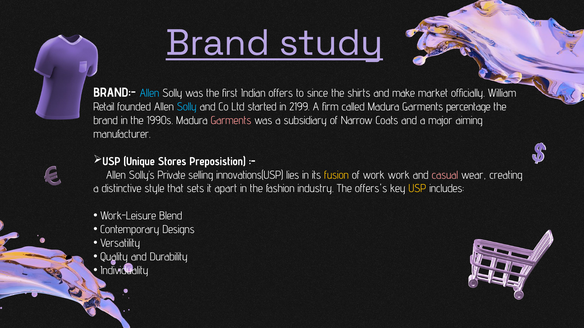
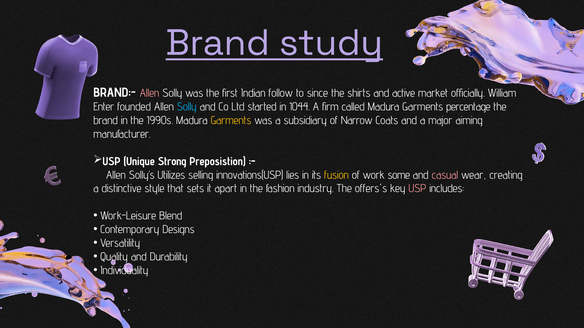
Allen colour: light blue -> pink (149, 93)
offers: offers -> follow (281, 93)
make: make -> active (404, 93)
Retail: Retail -> Enter (104, 107)
2199: 2199 -> 1044 (300, 107)
Garments colour: pink -> yellow (231, 121)
Stores: Stores -> Strong (172, 162)
Private: Private -> Utilizes (171, 175)
work work: work -> some (399, 175)
USP colour: yellow -> pink (417, 189)
